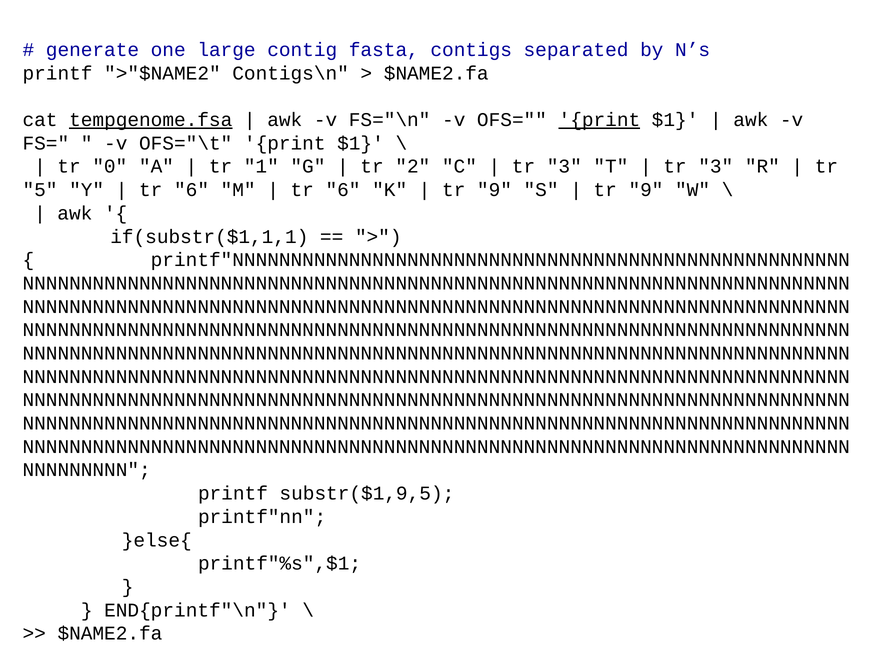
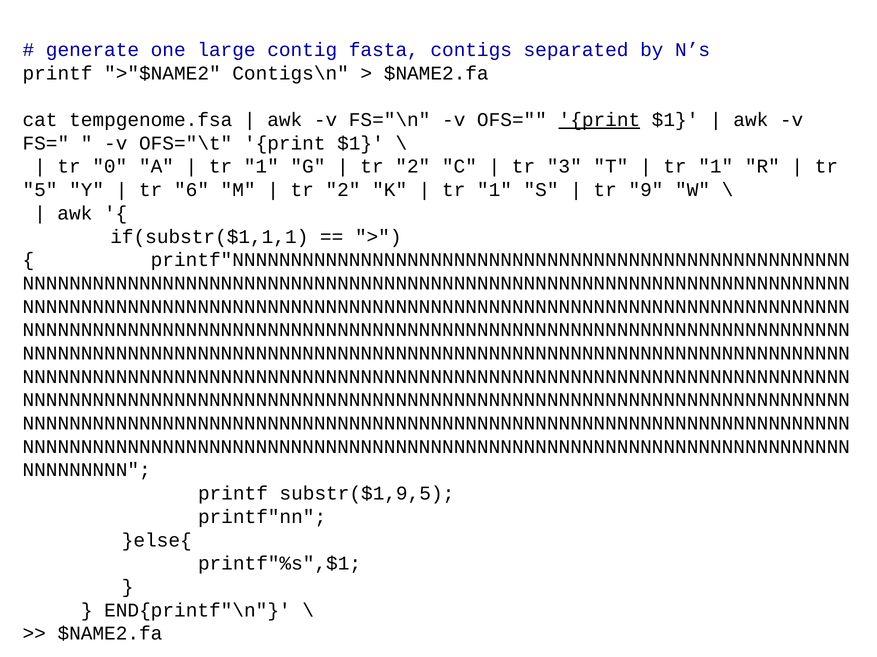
tempgenome.fsa underline: present -> none (151, 120)
3: 3 -> 1 (716, 167)
6: 6 -> 2 (343, 190)
9: 9 -> 1 (494, 190)
